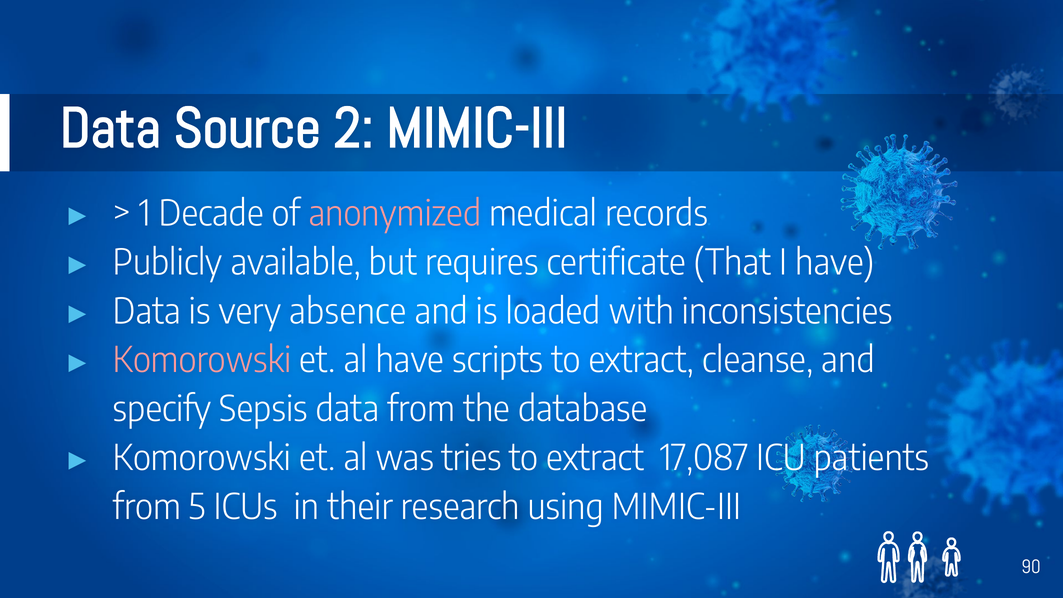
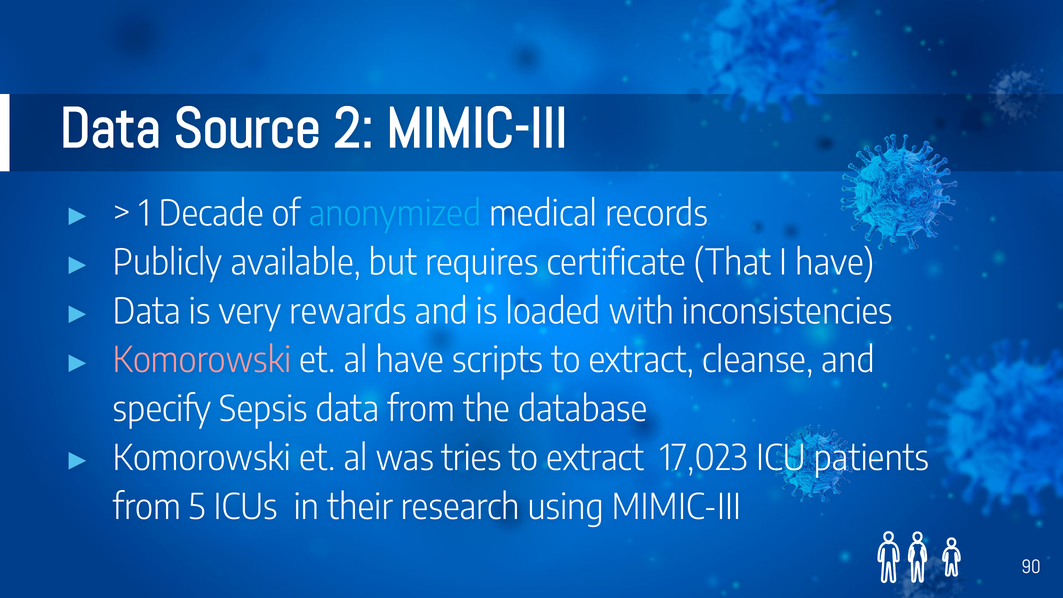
anonymized colour: pink -> light blue (395, 214)
absence: absence -> rewards (348, 312)
17,087: 17,087 -> 17,023 (704, 459)
